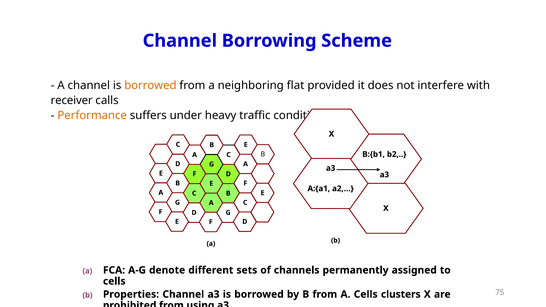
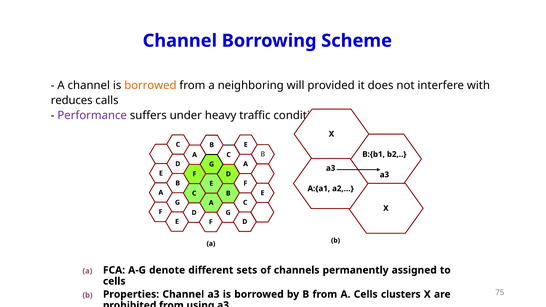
flat: flat -> will (296, 85)
receiver: receiver -> reduces (72, 100)
Performance colour: orange -> purple (92, 115)
